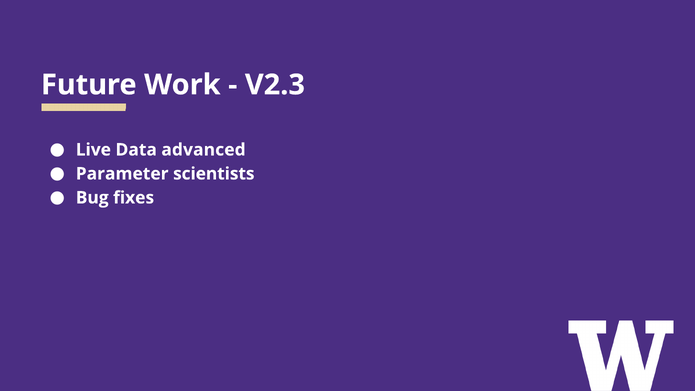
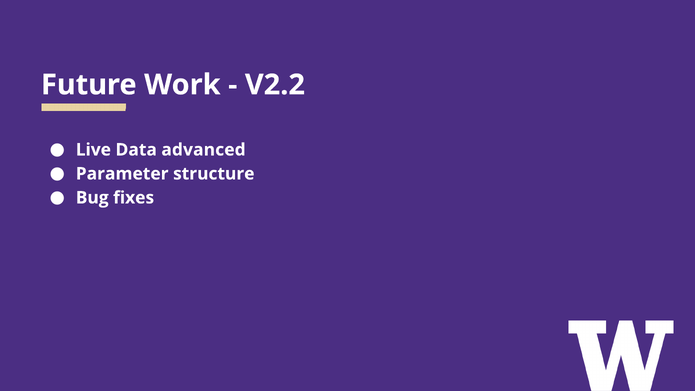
V2.3: V2.3 -> V2.2 (275, 85)
scientists: scientists -> structure (214, 174)
